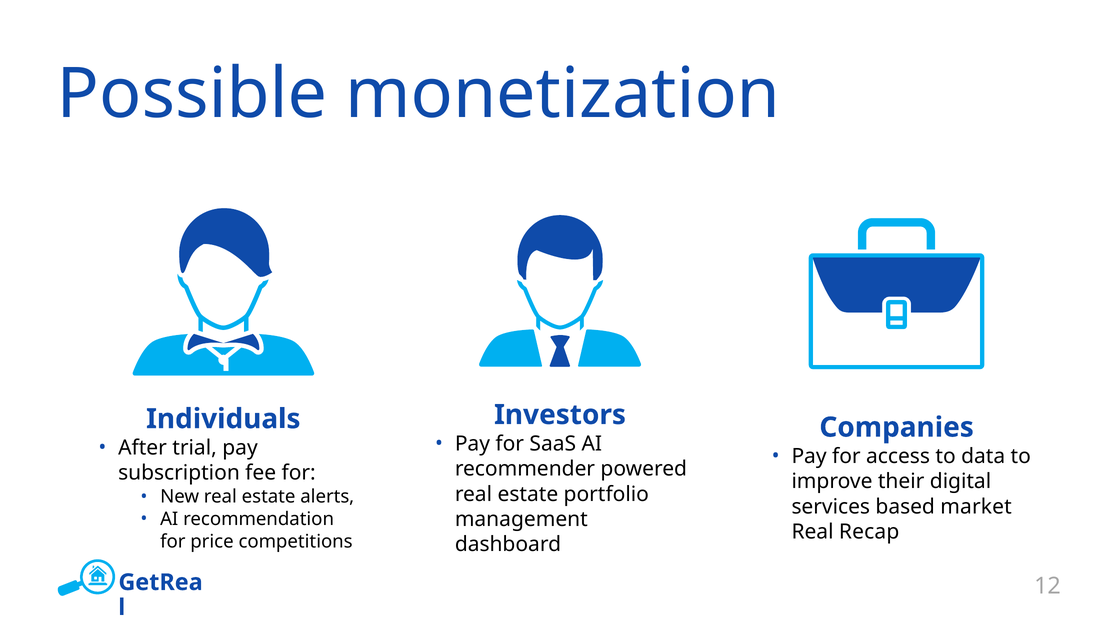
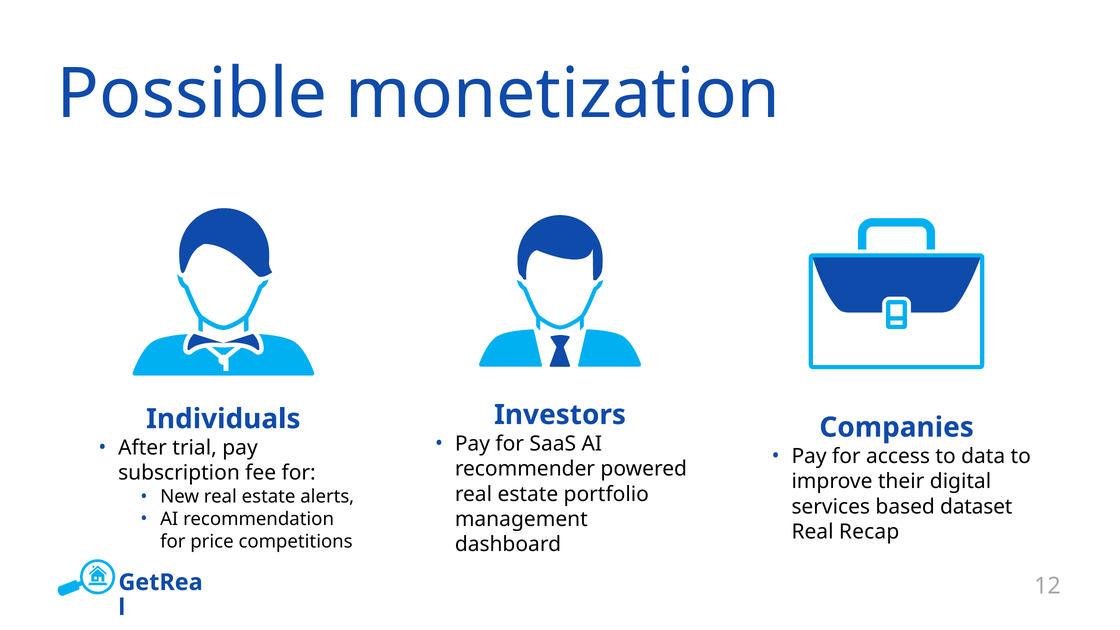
market: market -> dataset (976, 507)
